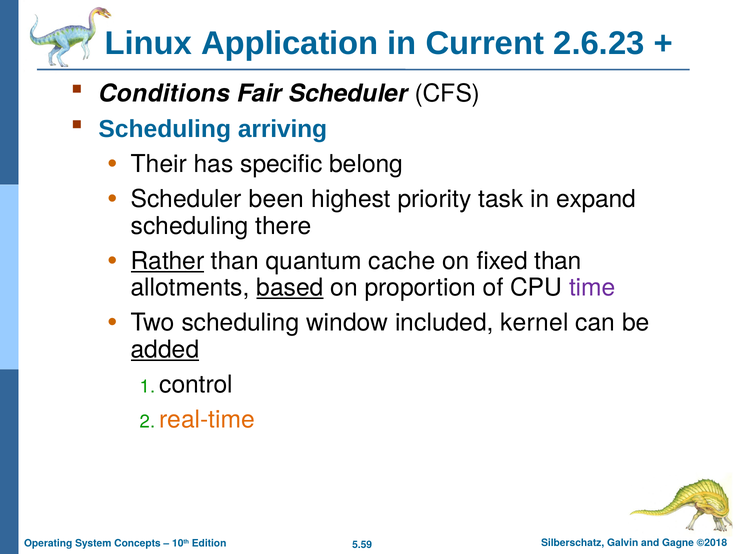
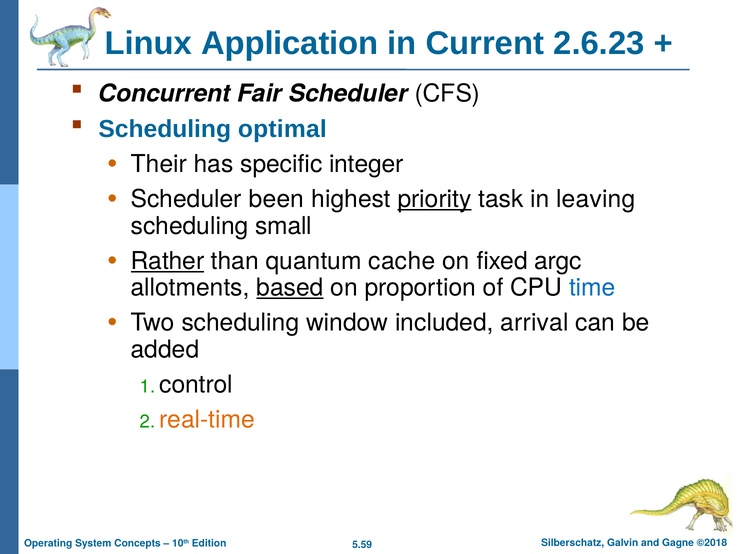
Conditions: Conditions -> Concurrent (165, 94)
arriving: arriving -> optimal (282, 129)
belong: belong -> integer (366, 164)
priority underline: none -> present (434, 199)
expand: expand -> leaving (596, 199)
there: there -> small (284, 226)
fixed than: than -> argc (558, 261)
time colour: purple -> blue (592, 288)
kernel: kernel -> arrival (534, 323)
added underline: present -> none (165, 350)
